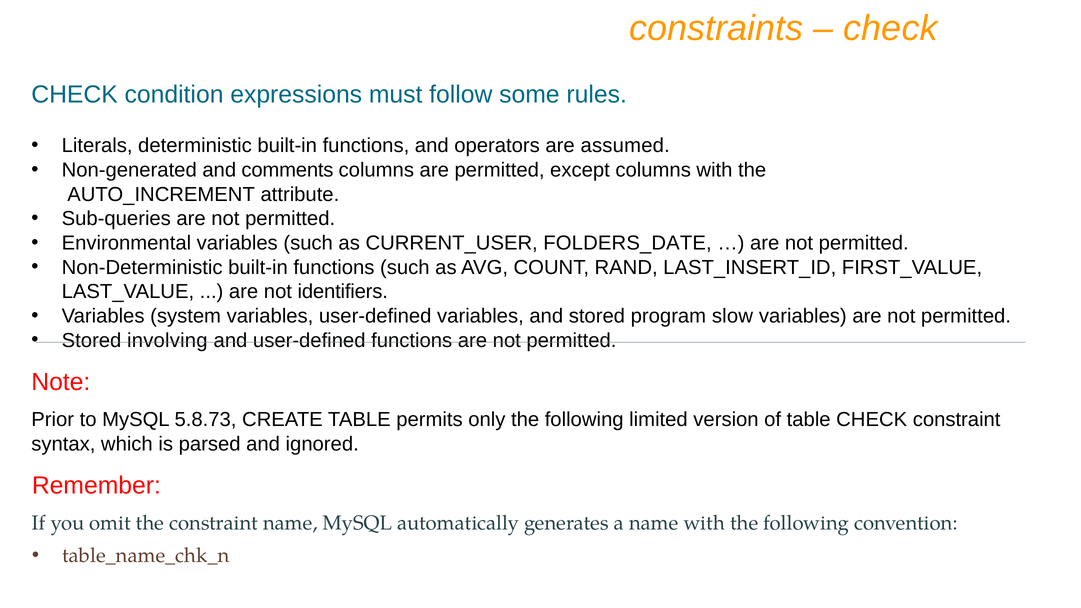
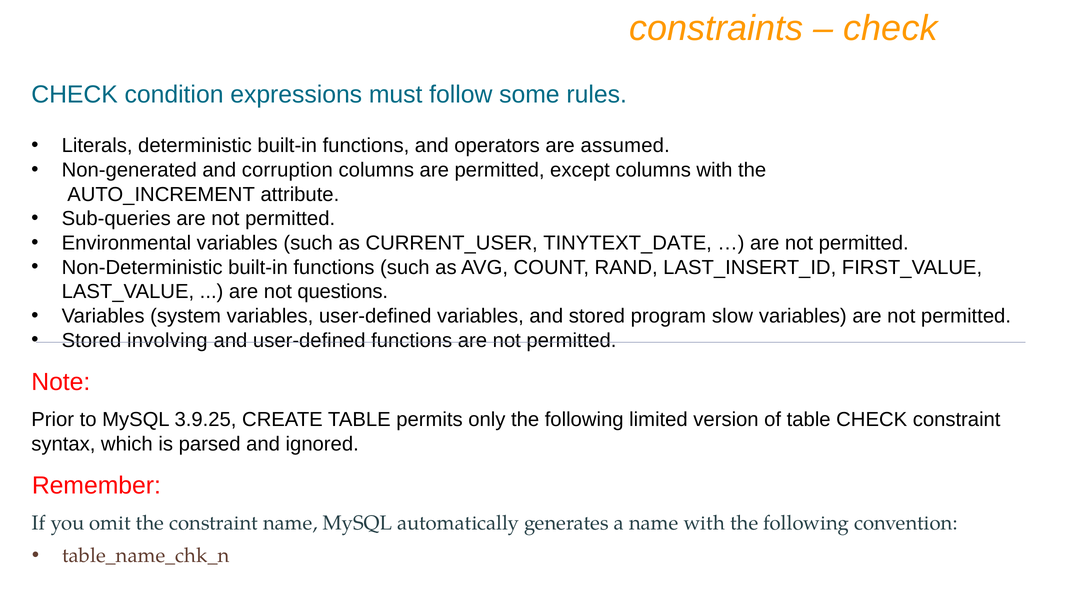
comments: comments -> corruption (287, 170)
FOLDERS_DATE: FOLDERS_DATE -> TINYTEXT_DATE (628, 243)
identifiers: identifiers -> questions (343, 292)
5.8.73: 5.8.73 -> 3.9.25 (206, 420)
